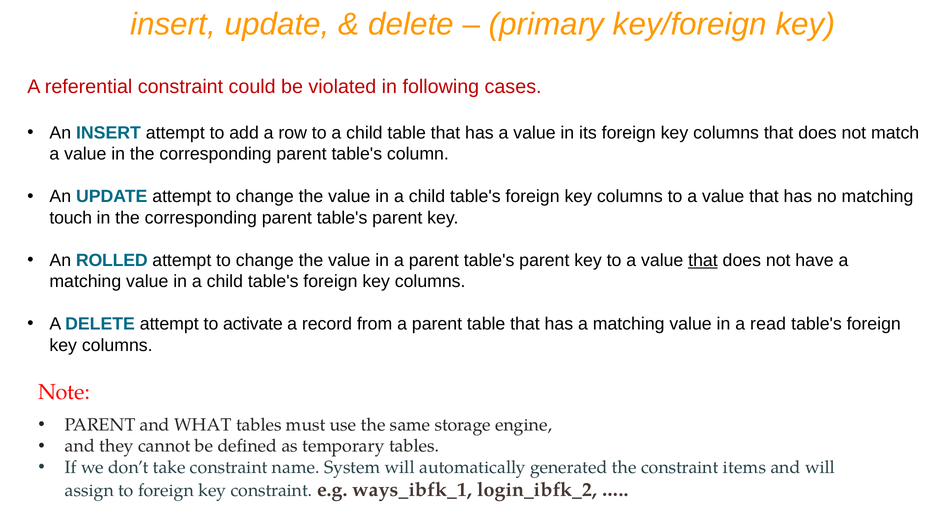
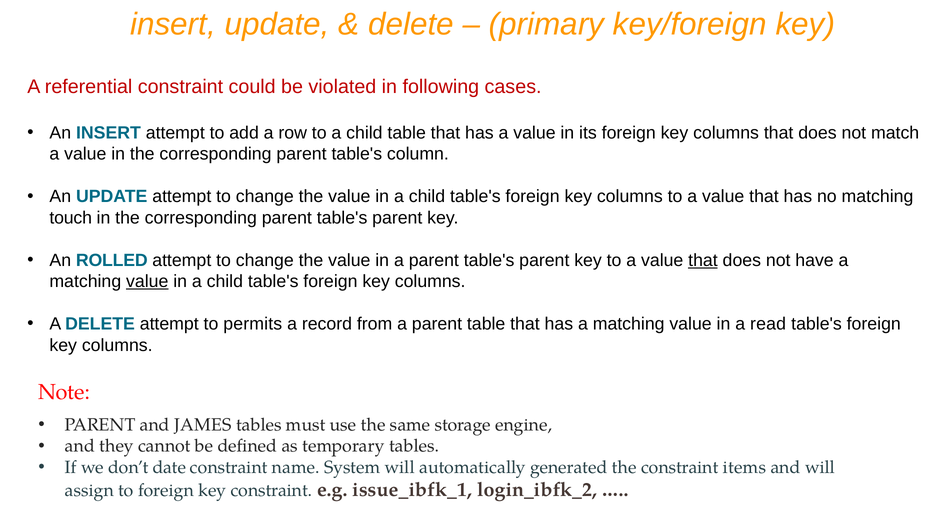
value underline: none -> present (147, 282)
activate: activate -> permits (253, 324)
WHAT: WHAT -> JAMES (203, 425)
take: take -> date (169, 467)
ways_ibfk_1: ways_ibfk_1 -> issue_ibfk_1 (412, 490)
